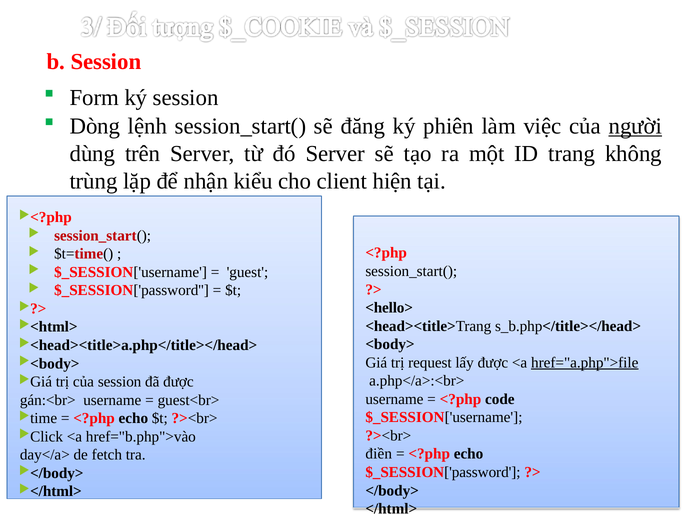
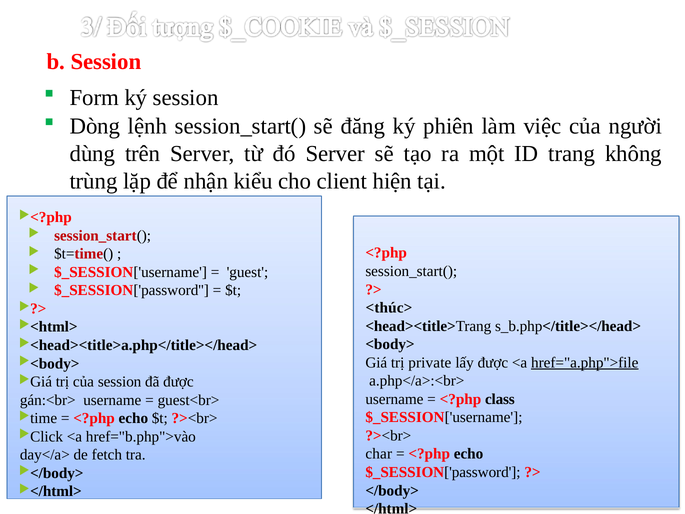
người underline: present -> none (635, 126)
<hello>: <hello> -> <thúc> (389, 308)
request: request -> private (430, 362)
code: code -> class (500, 399)
điền: điền -> char (379, 454)
